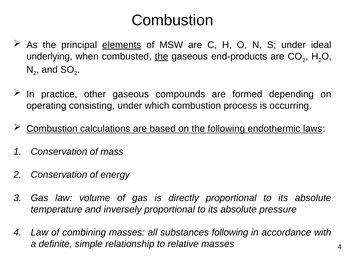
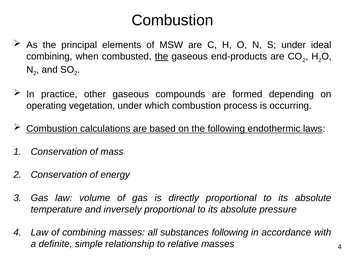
elements underline: present -> none (122, 45)
underlying: underlying -> combining (49, 56)
consisting: consisting -> vegetation (92, 106)
